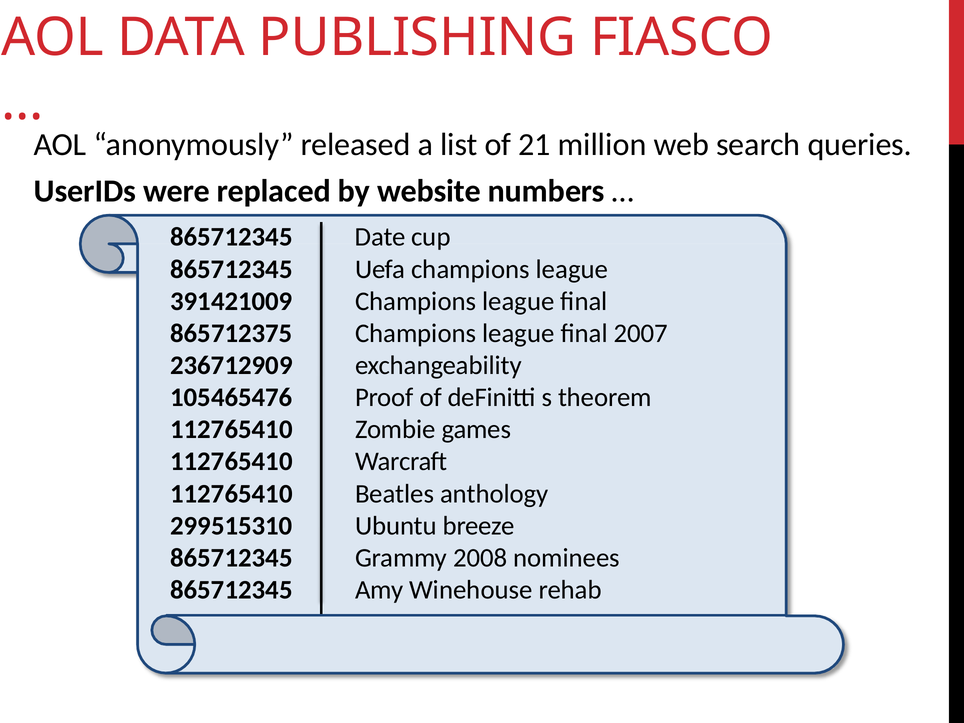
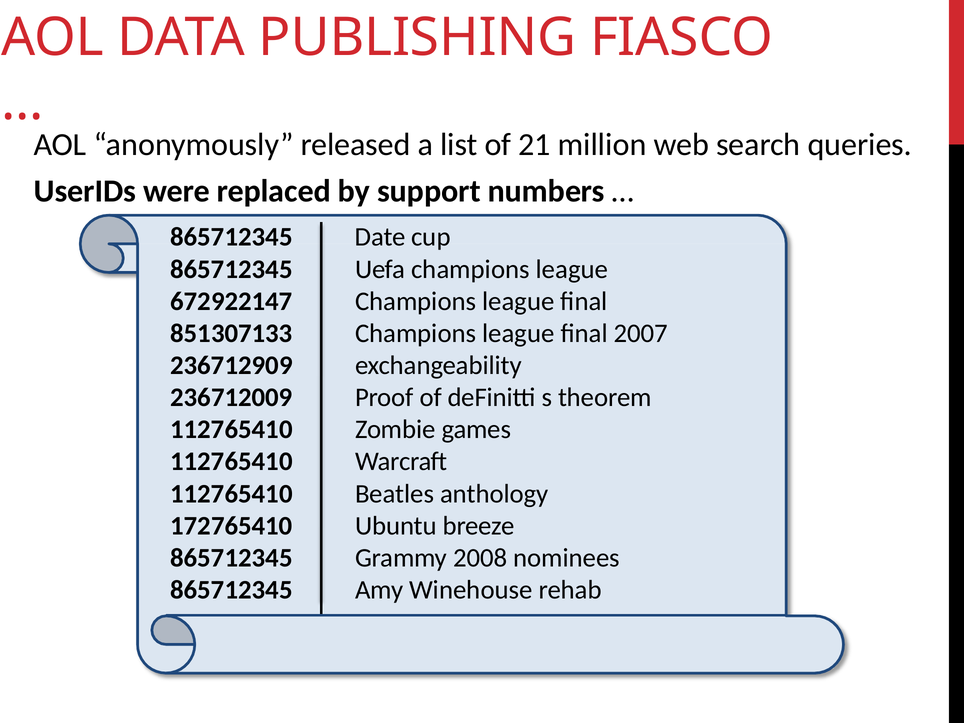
website: website -> support (429, 191)
391421009: 391421009 -> 672922147 (231, 301)
865712375: 865712375 -> 851307133 (231, 333)
105465476: 105465476 -> 236712009 (231, 397)
299515310: 299515310 -> 172765410 (231, 526)
